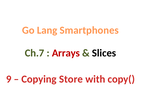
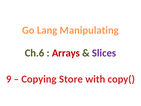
Smartphones: Smartphones -> Manipulating (89, 30)
Ch.7: Ch.7 -> Ch.6 (35, 53)
Slices colour: black -> purple (104, 53)
